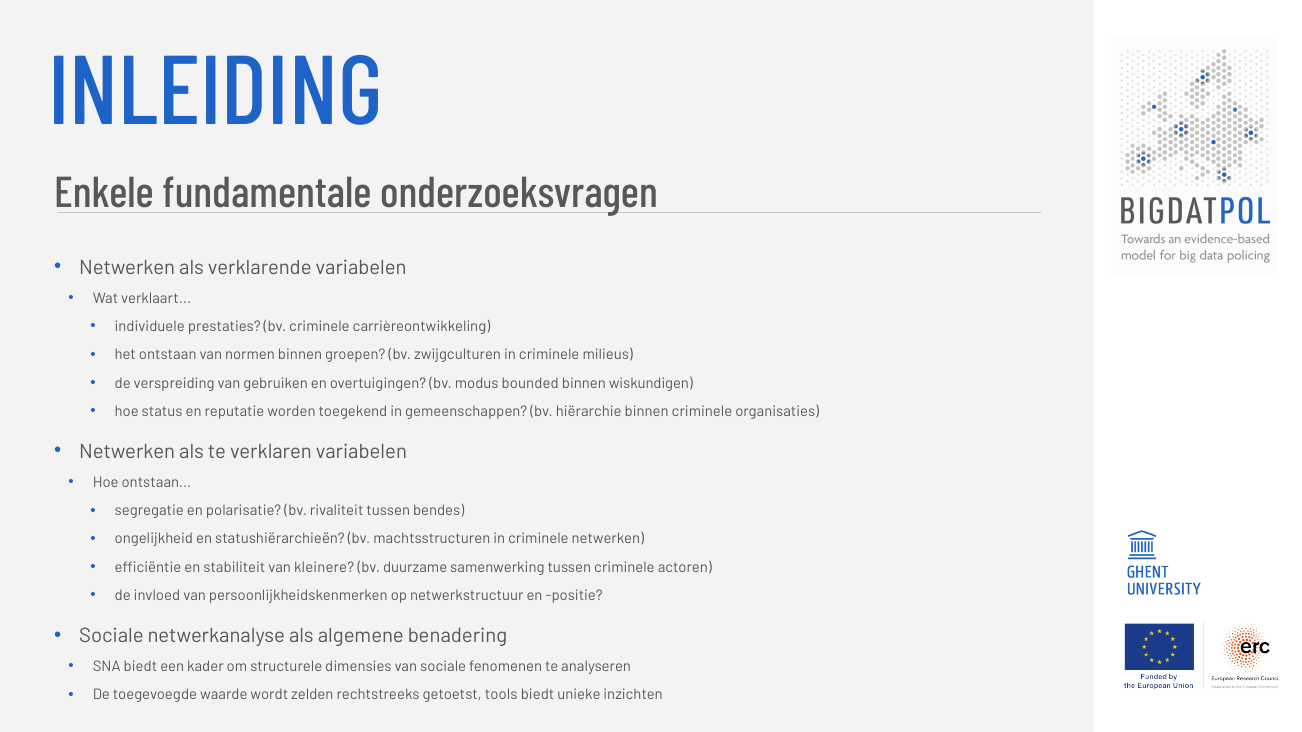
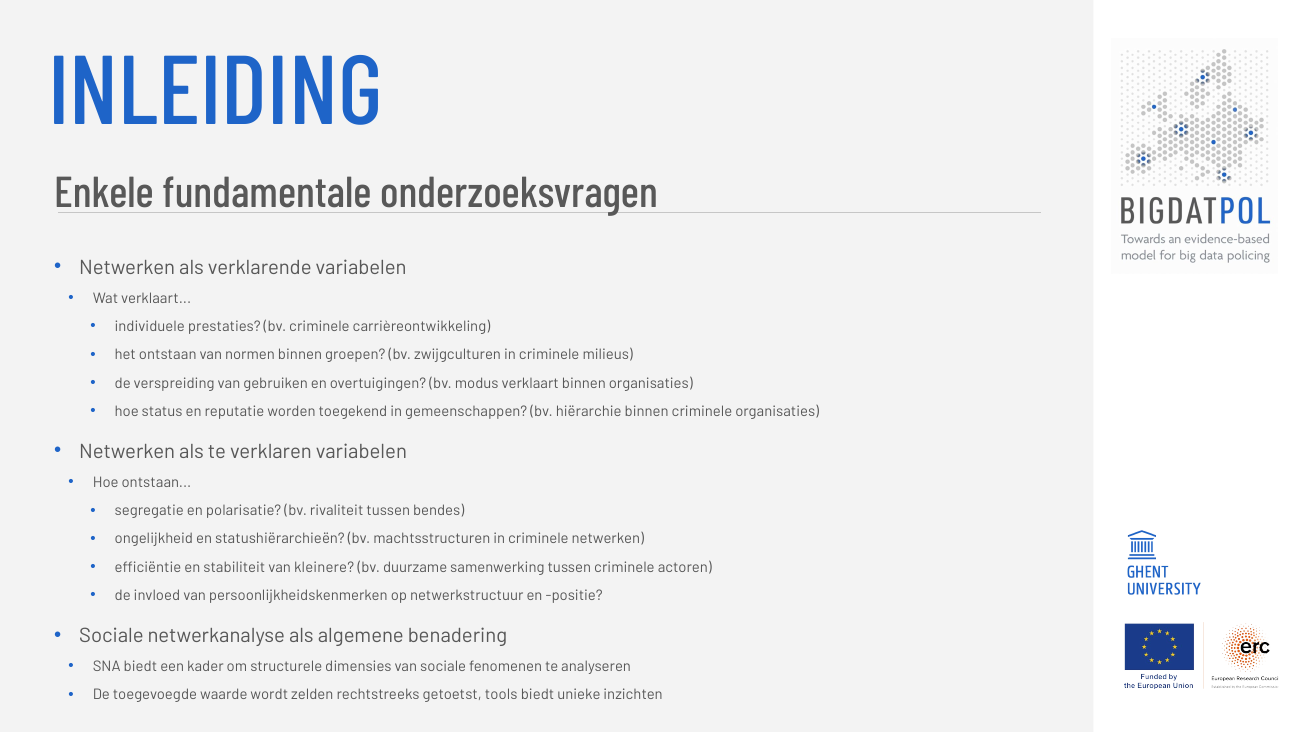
modus bounded: bounded -> verklaart (530, 383)
binnen wiskundigen: wiskundigen -> organisaties (651, 383)
